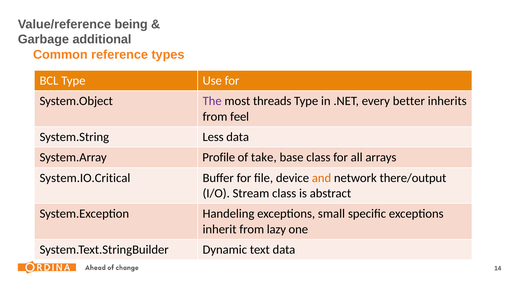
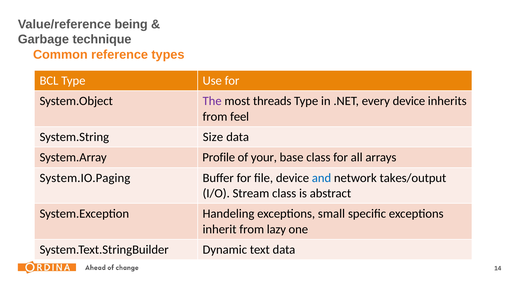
additional: additional -> technique (102, 39)
every better: better -> device (409, 101)
Less: Less -> Size (213, 137)
take: take -> your (264, 158)
System.IO.Critical: System.IO.Critical -> System.IO.Paging (85, 178)
and colour: orange -> blue (321, 178)
there/output: there/output -> takes/output (413, 178)
